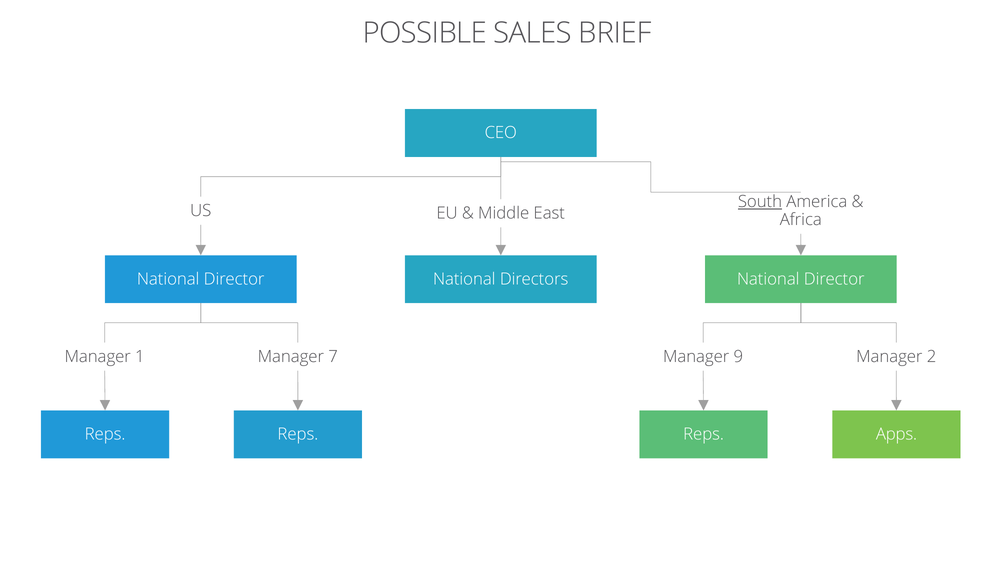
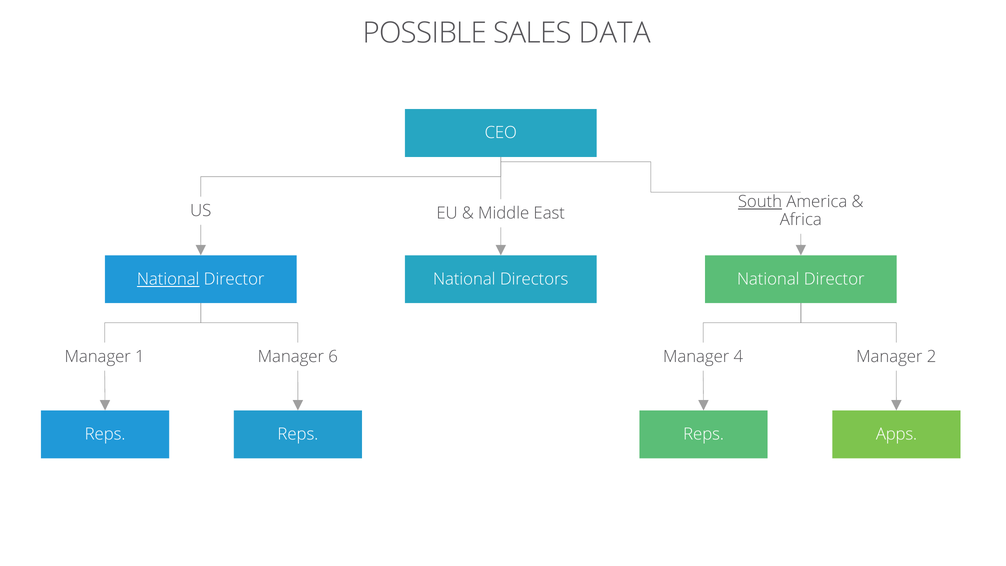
BRIEF: BRIEF -> DATA (615, 33)
National underline: none -> present (168, 279)
7: 7 -> 6 (333, 356)
9: 9 -> 4 (738, 356)
